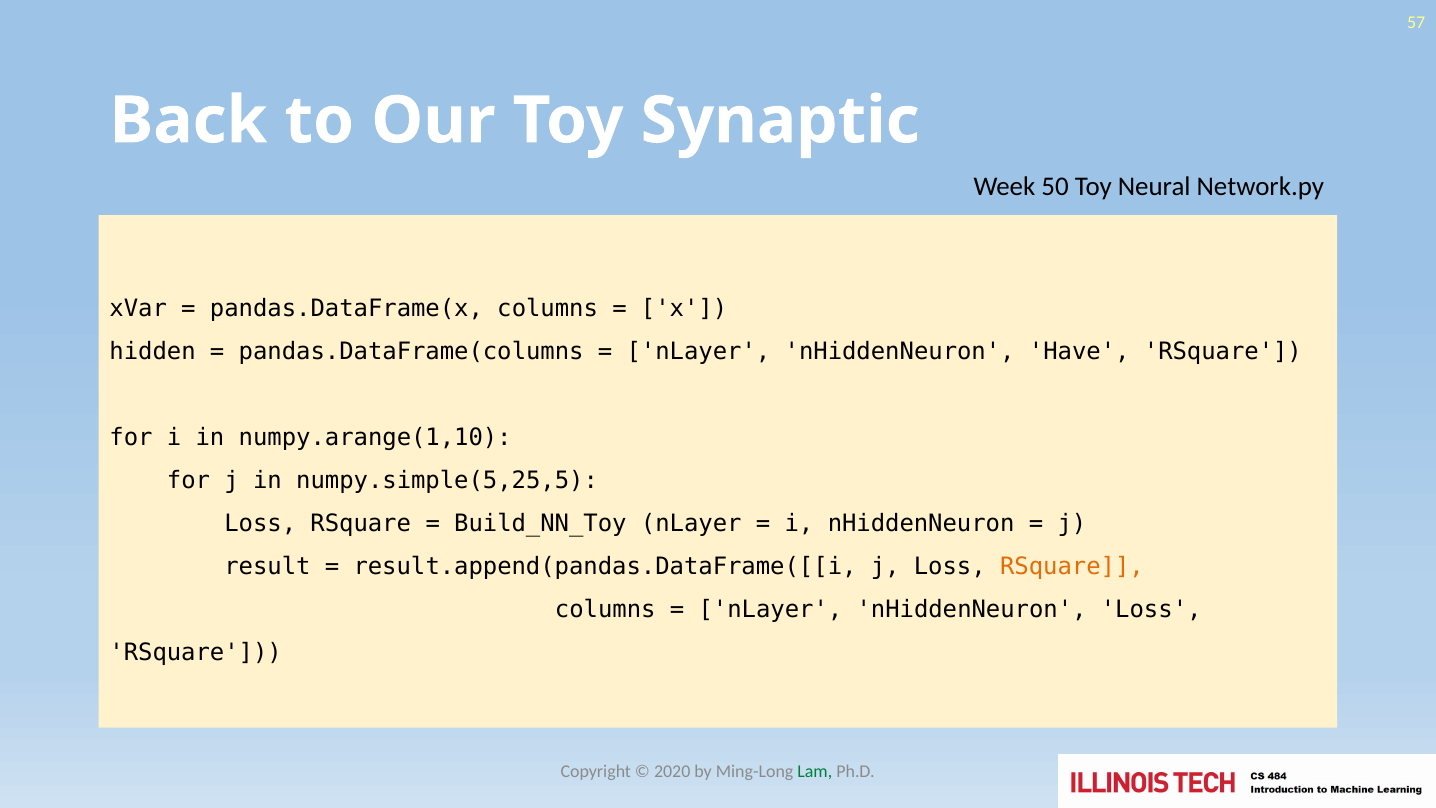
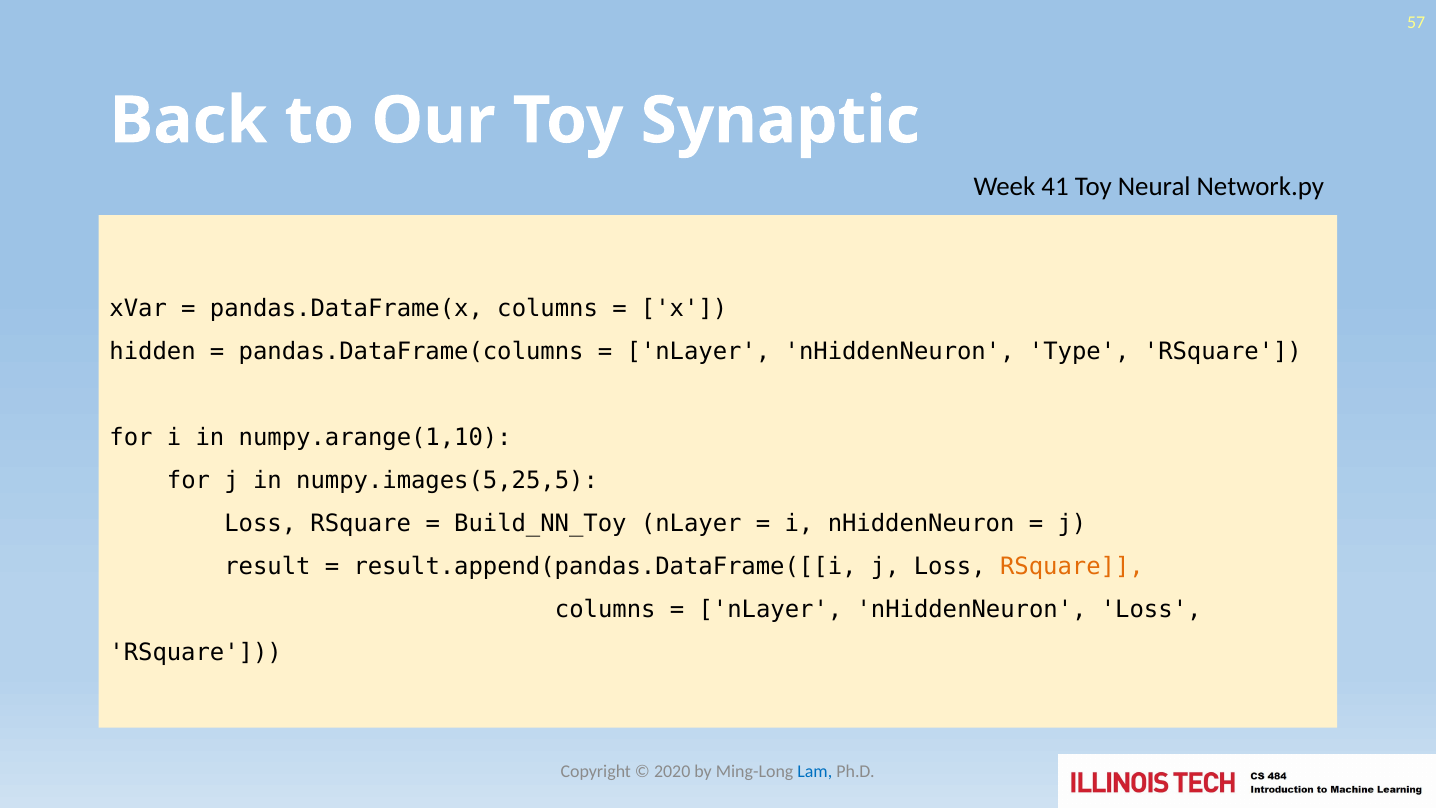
50: 50 -> 41 (1055, 187)
Have: Have -> Type (1079, 351)
numpy.simple(5,25,5: numpy.simple(5,25,5 -> numpy.images(5,25,5 (447, 480)
Lam colour: green -> blue (815, 771)
